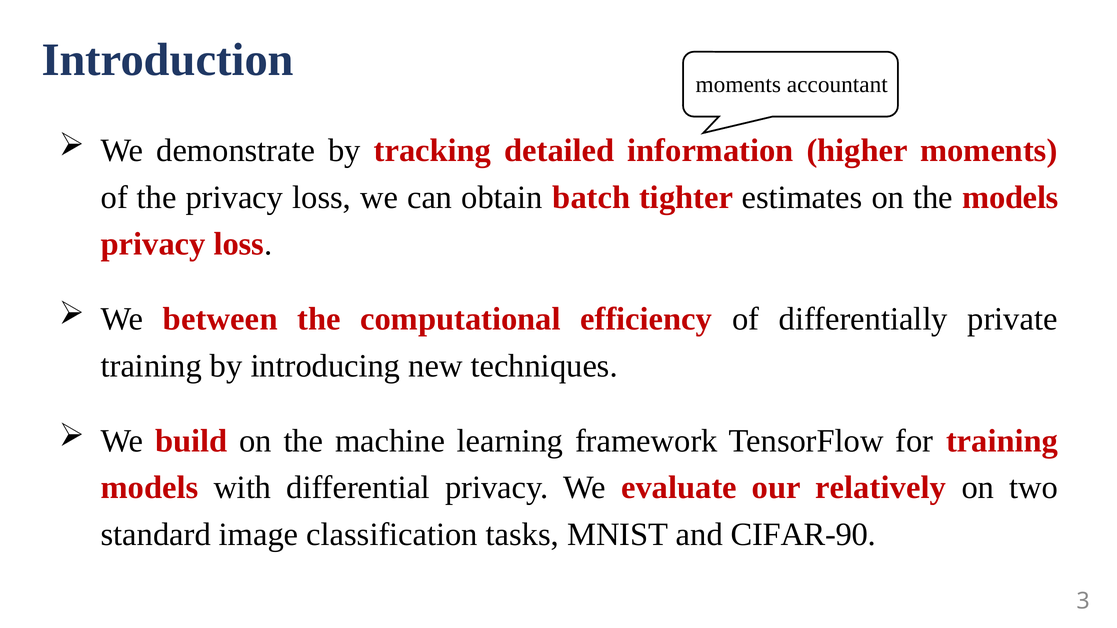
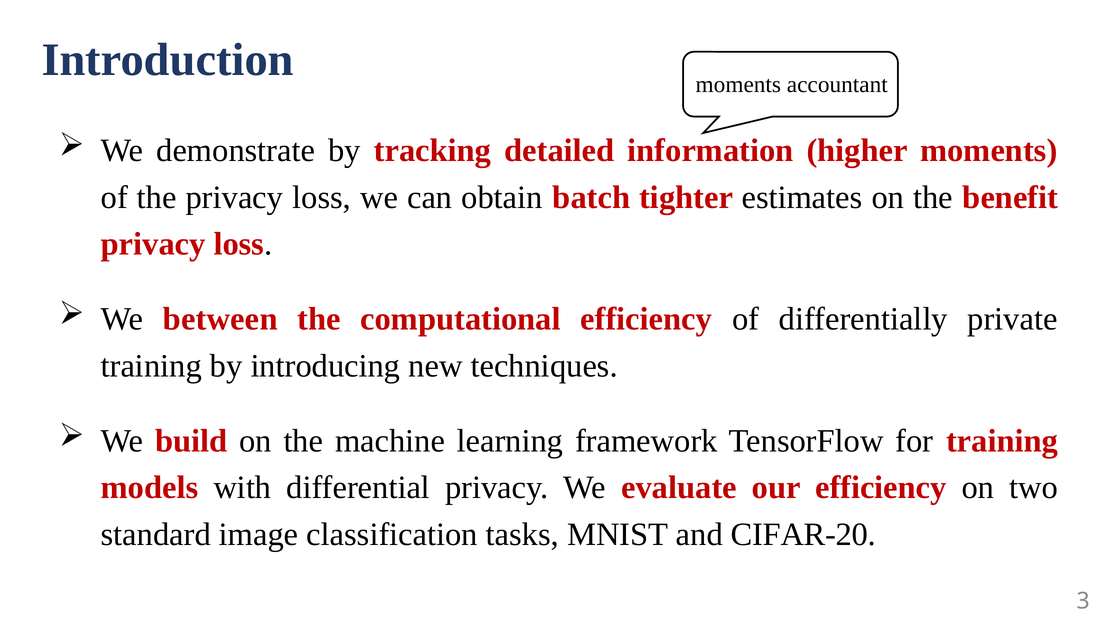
the models: models -> benefit (1010, 197)
our relatively: relatively -> efficiency (881, 488)
CIFAR-90: CIFAR-90 -> CIFAR-20 (803, 535)
